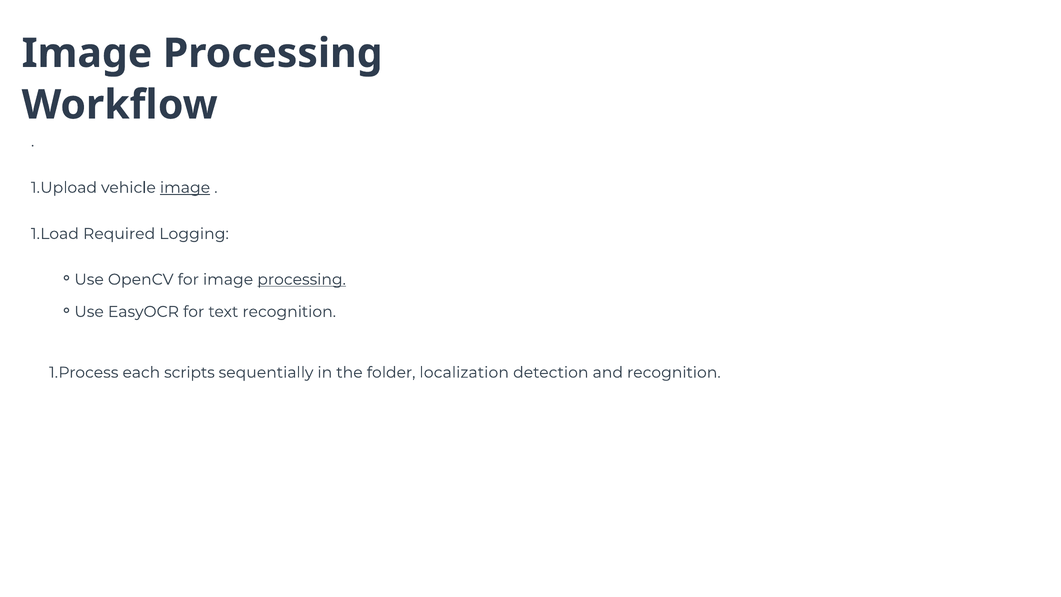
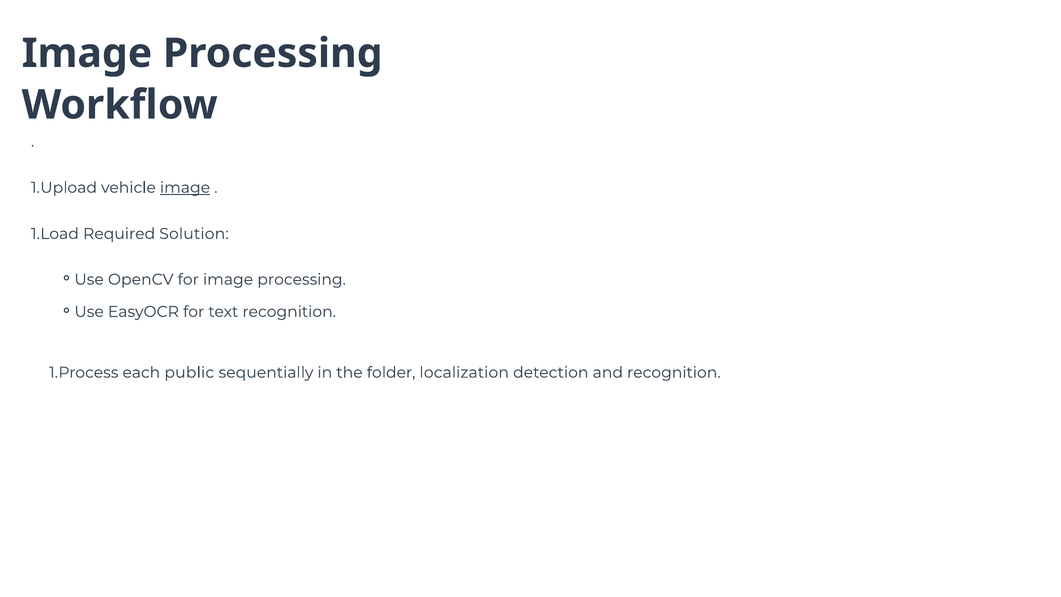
Logging: Logging -> Solution (194, 234)
processing underline: present -> none (302, 279)
scripts: scripts -> public (189, 372)
